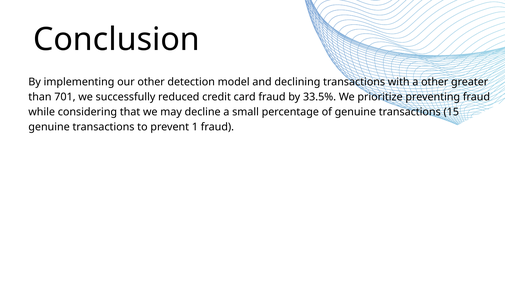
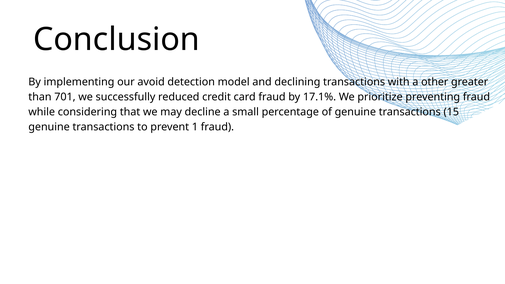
our other: other -> avoid (151, 82)
33.5%: 33.5% -> 17.1% (320, 97)
